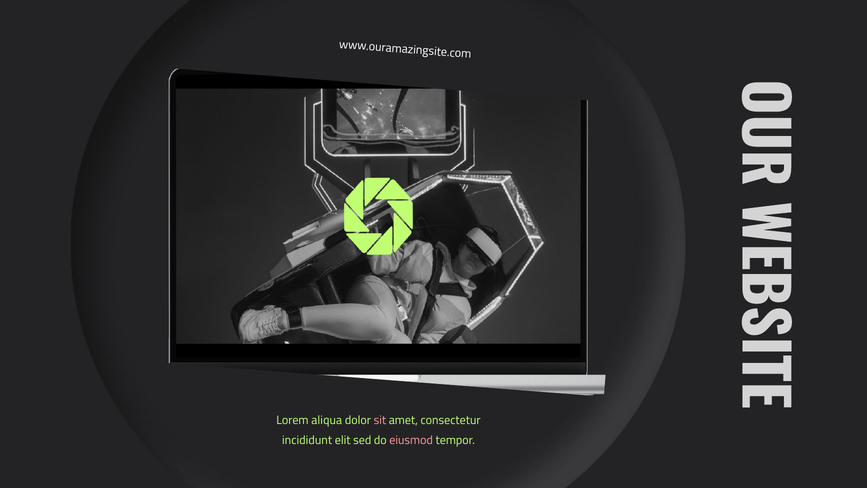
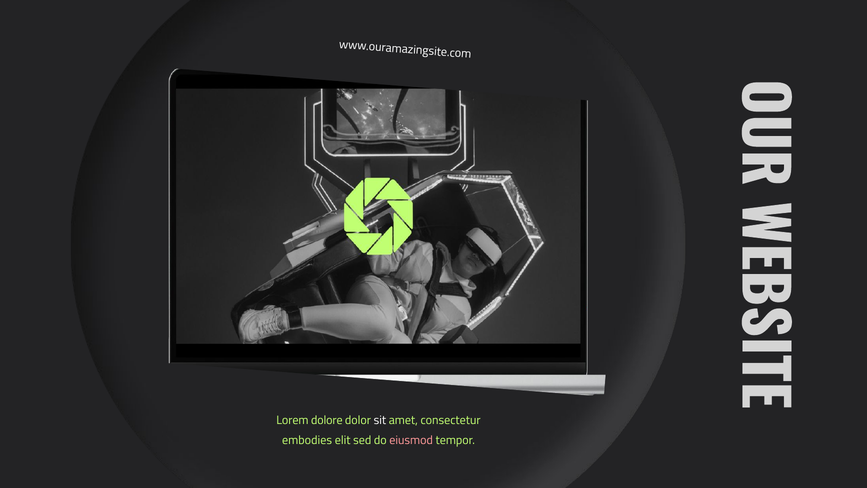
aliqua: aliqua -> dolore (327, 420)
sit colour: pink -> white (380, 420)
incididunt: incididunt -> embodies (307, 440)
